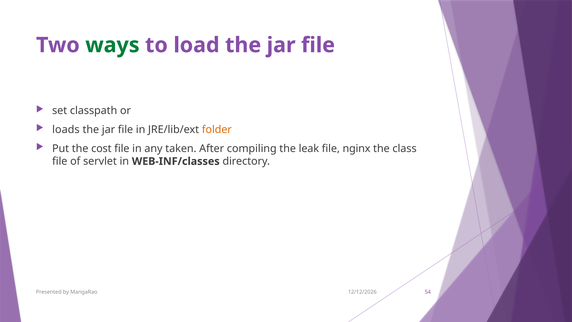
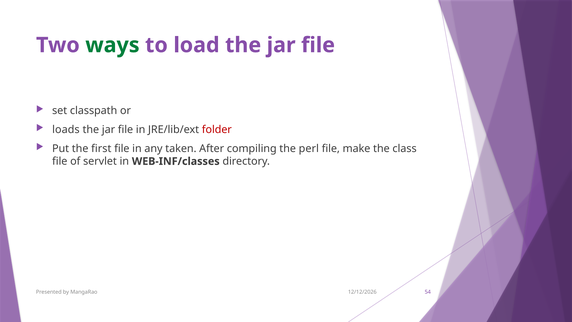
folder colour: orange -> red (217, 130)
cost: cost -> first (101, 148)
leak: leak -> perl (309, 148)
nginx: nginx -> make (357, 148)
